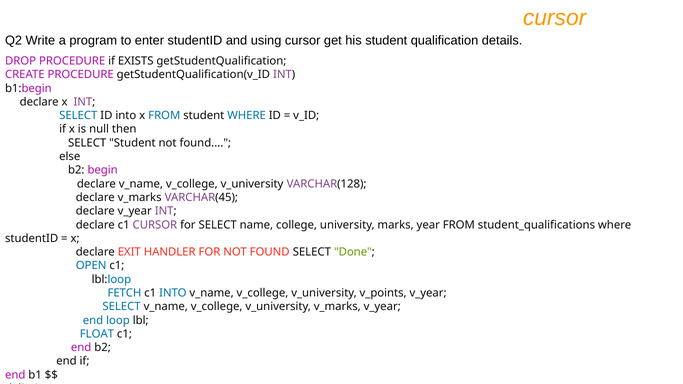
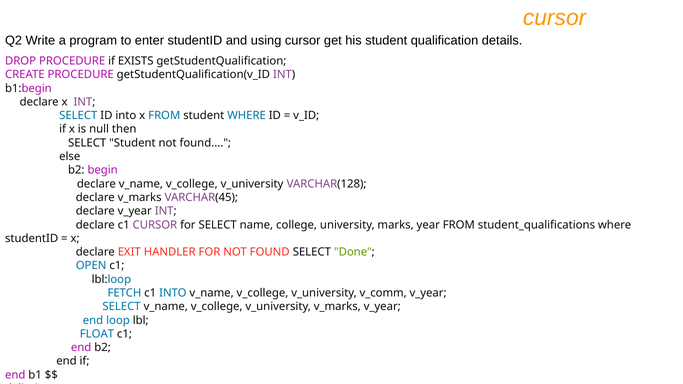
v_points: v_points -> v_comm (383, 293)
